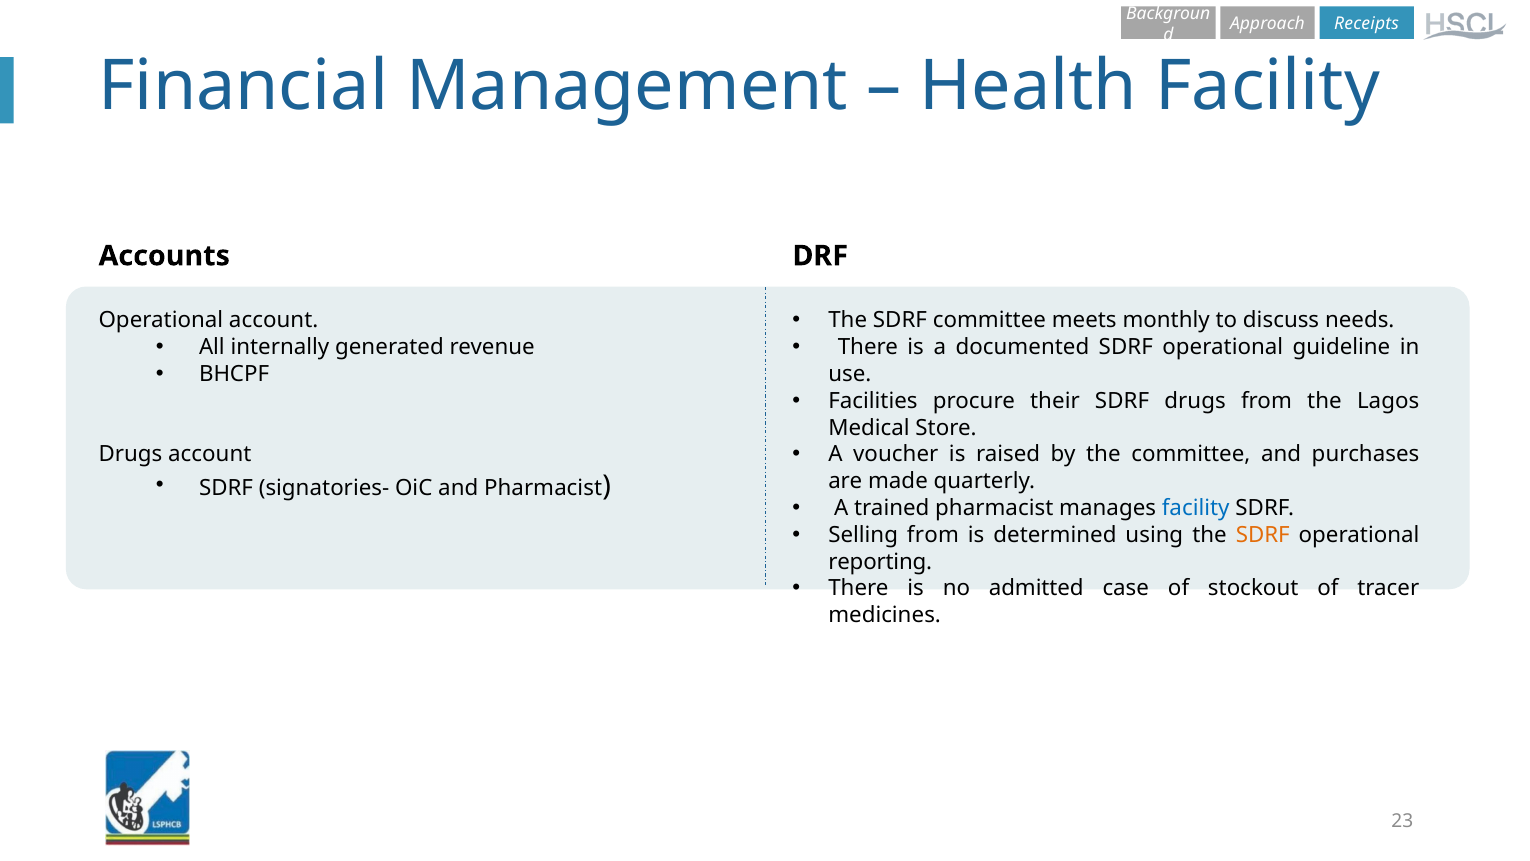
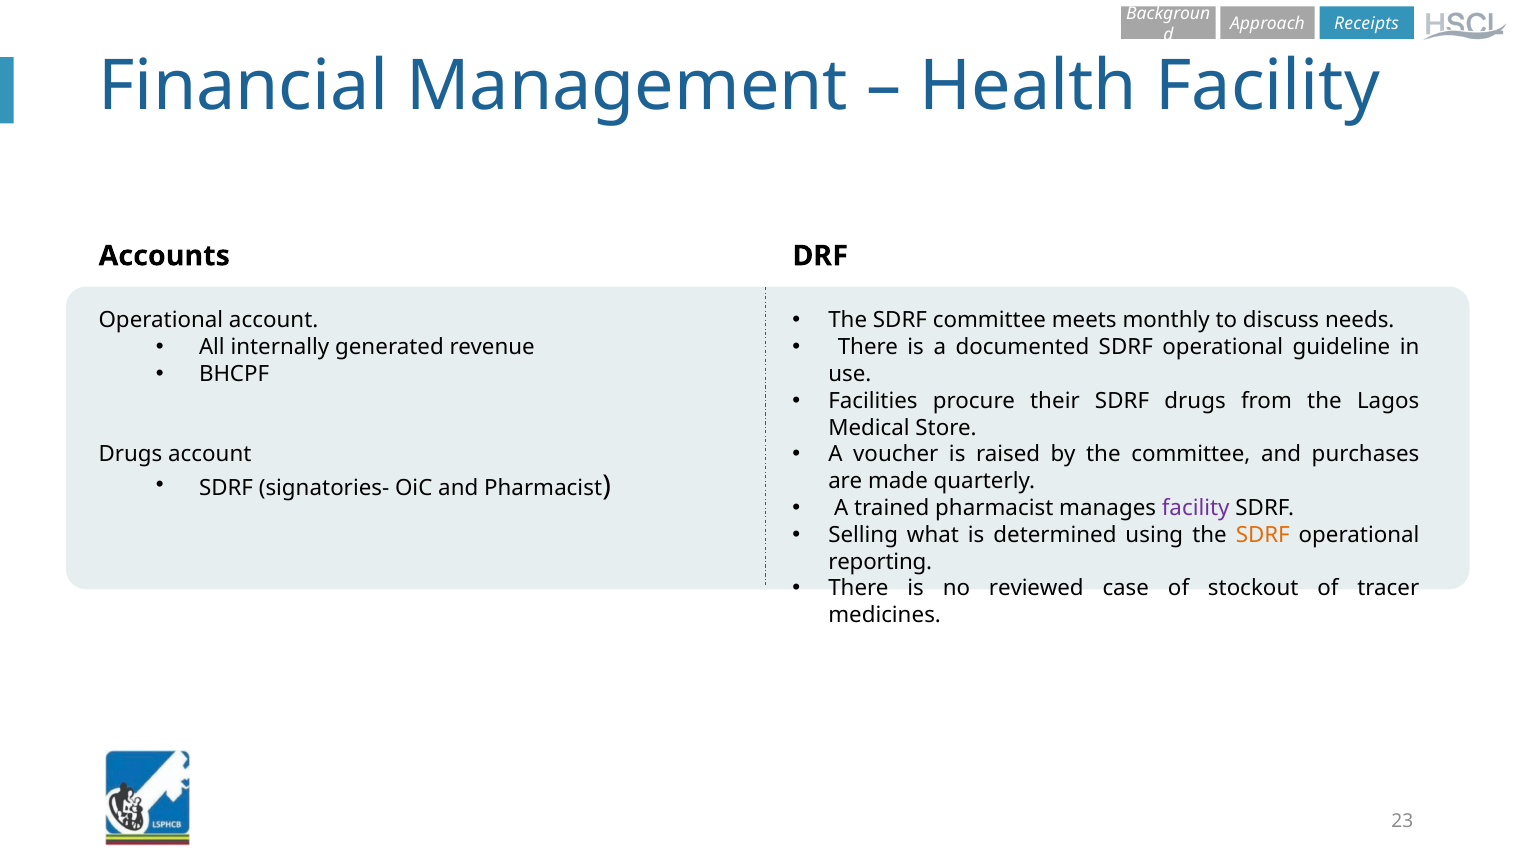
facility colour: blue -> purple (1196, 508)
Selling from: from -> what (933, 535)
admitted: admitted -> reviewed (1036, 588)
